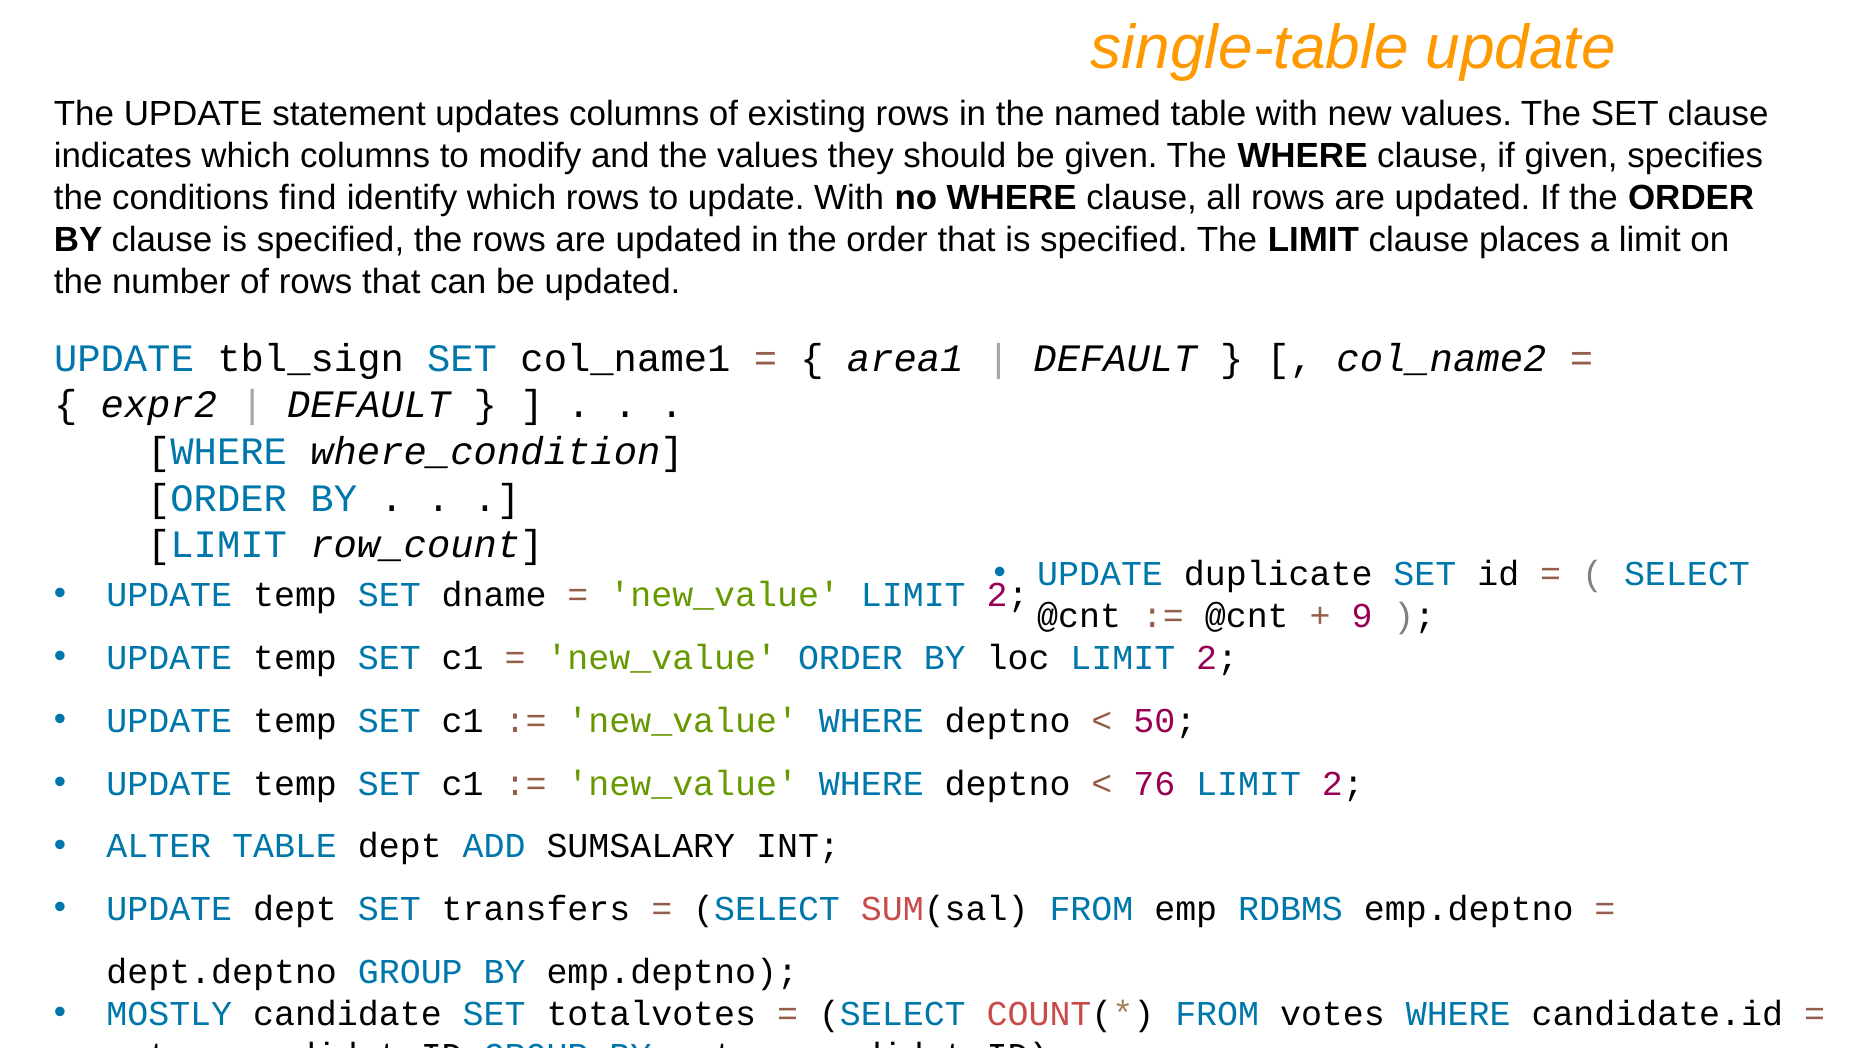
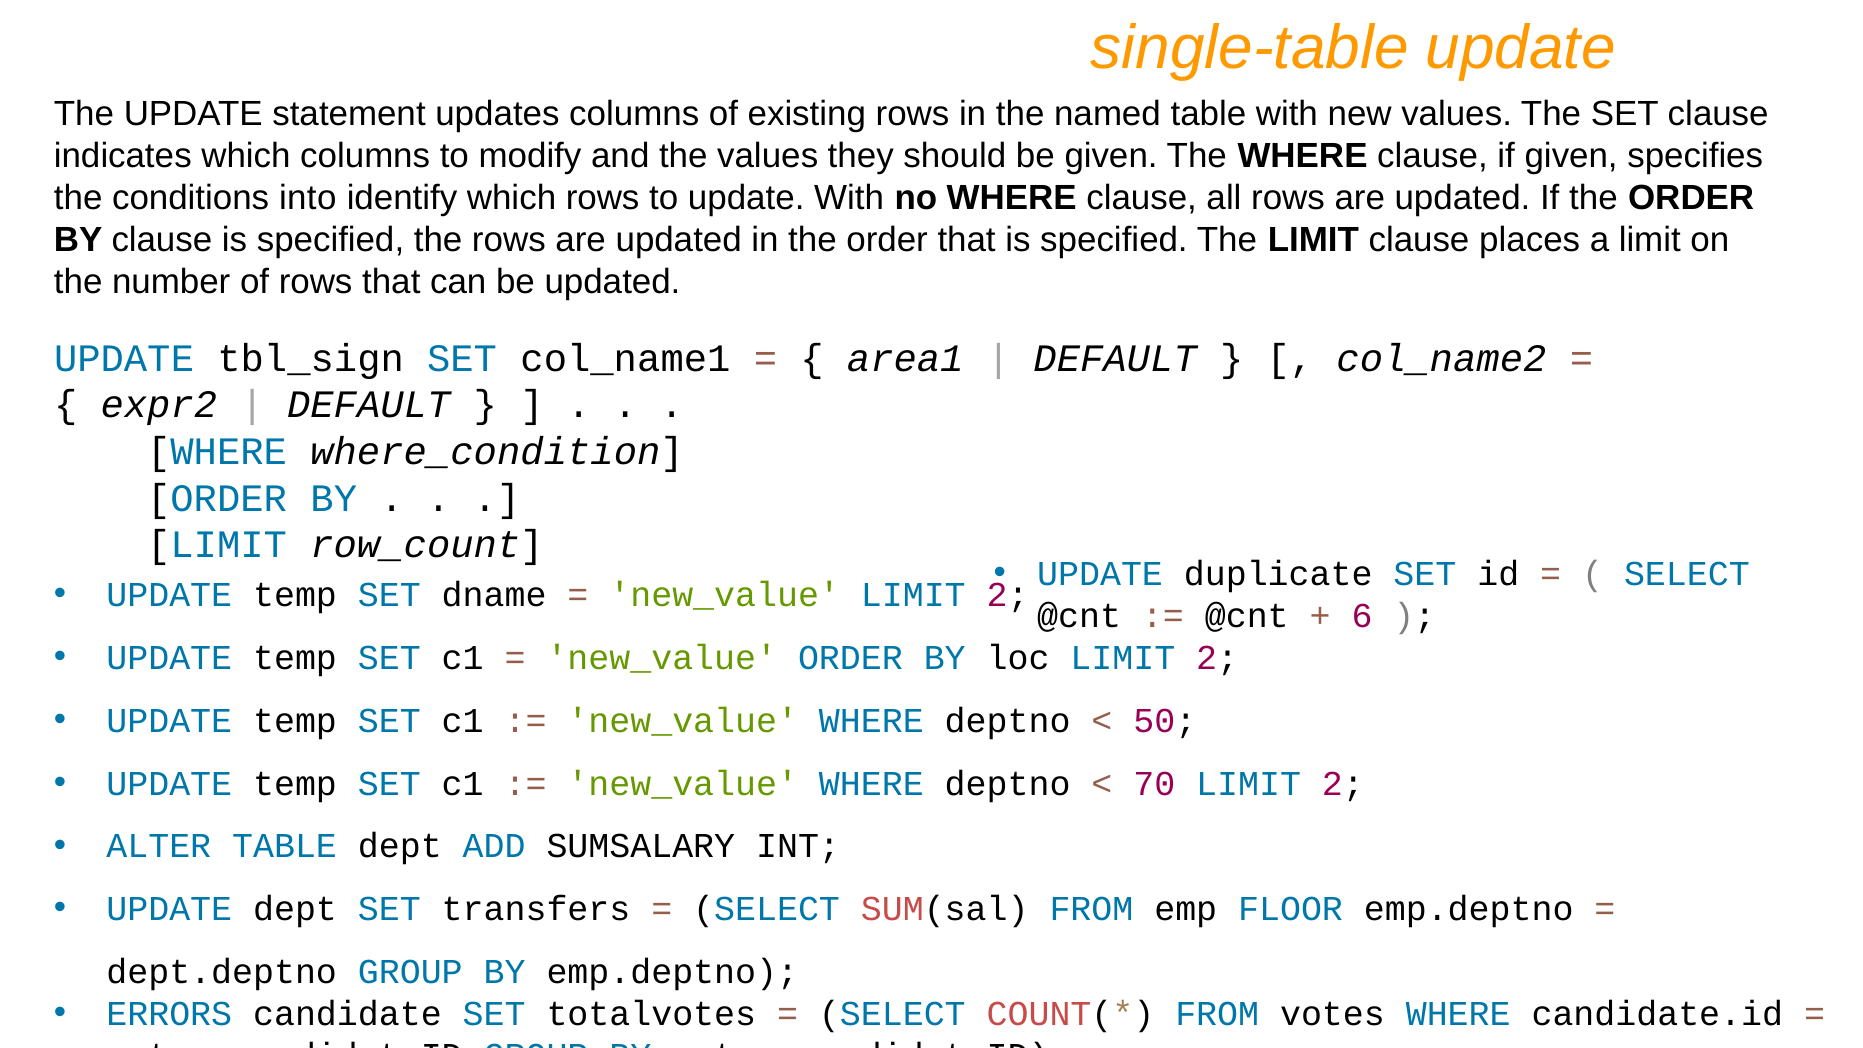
find: find -> into (308, 198)
9: 9 -> 6 (1362, 616)
76: 76 -> 70 (1154, 784)
RDBMS: RDBMS -> FLOOR (1291, 909)
MOSTLY: MOSTLY -> ERRORS (169, 1014)
